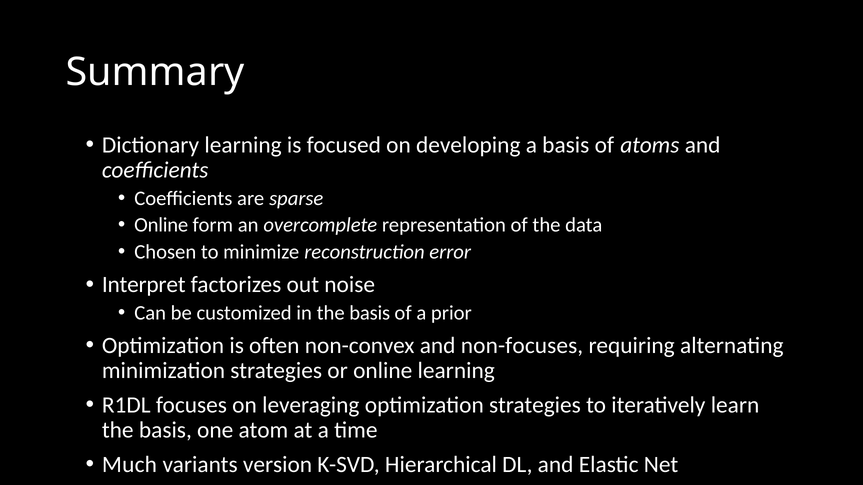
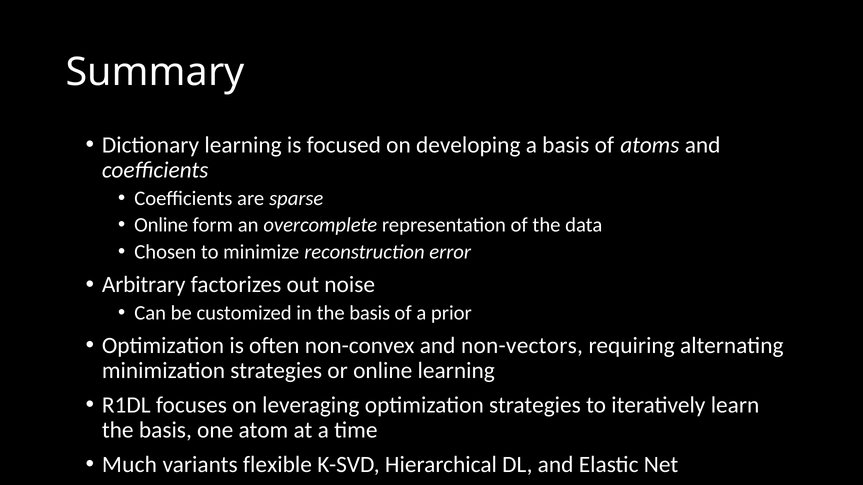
Interpret: Interpret -> Arbitrary (144, 285)
non-focuses: non-focuses -> non-vectors (522, 346)
version: version -> flexible (277, 465)
